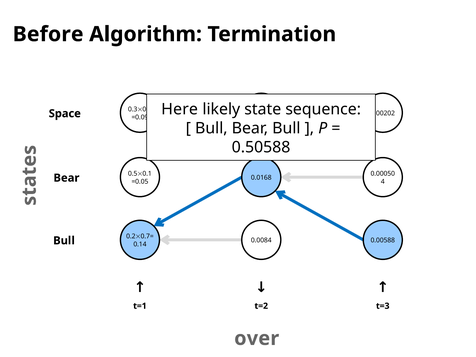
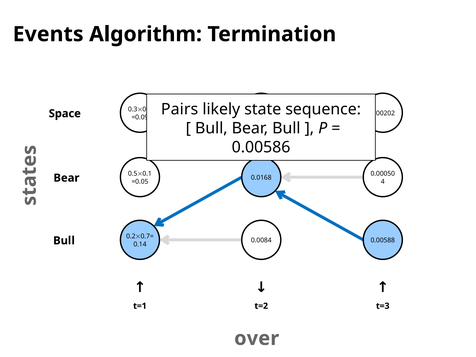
Before: Before -> Events (48, 34)
Here: Here -> Pairs (180, 109)
0.50588: 0.50588 -> 0.00586 (261, 147)
